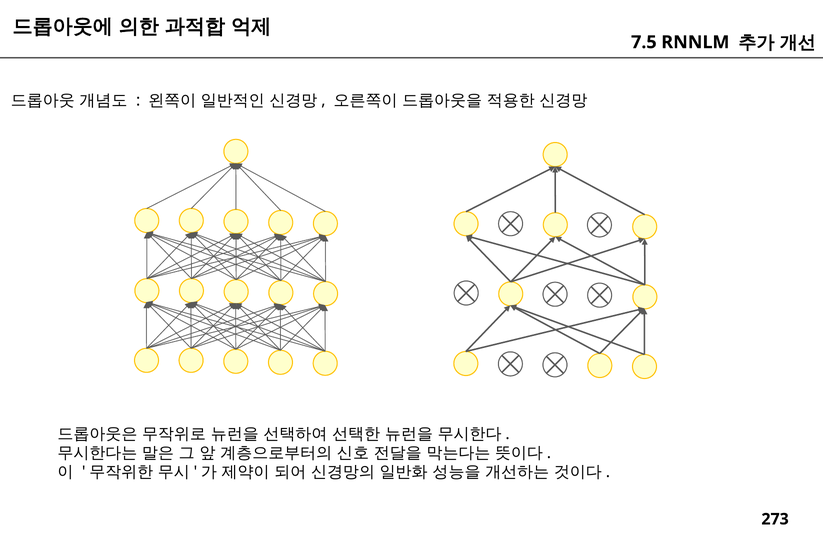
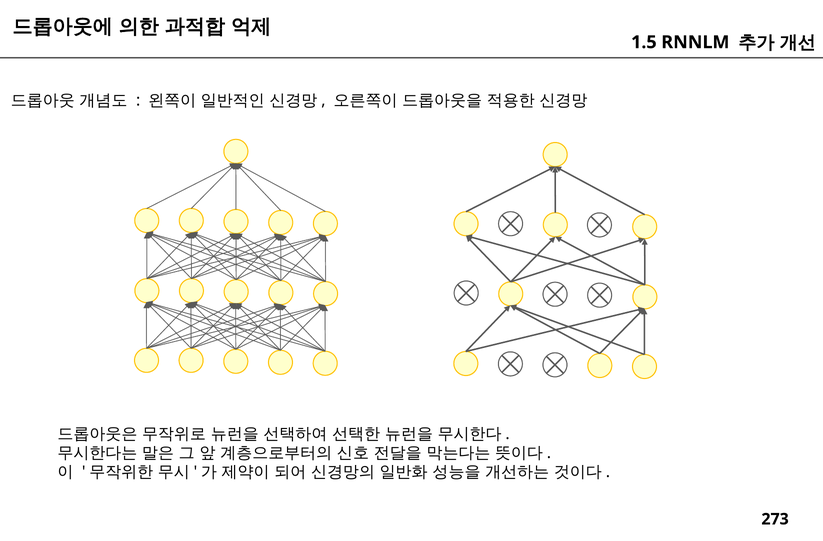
7.5: 7.5 -> 1.5 (644, 42)
